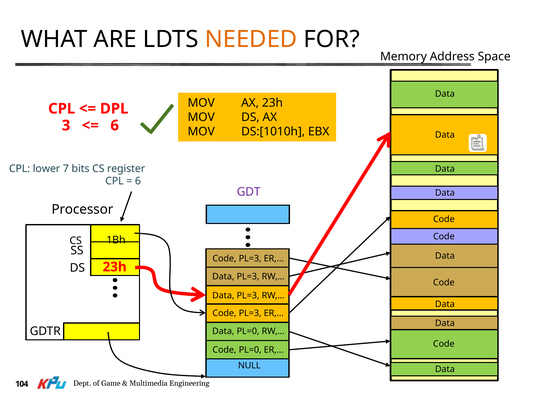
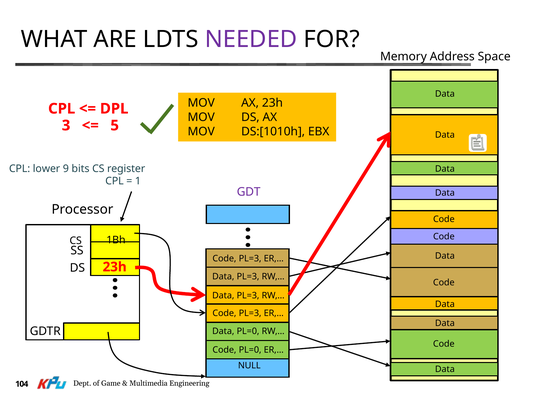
NEEDED colour: orange -> purple (251, 39)
6: 6 -> 5 (115, 125)
7: 7 -> 9 (66, 169)
6: 6 -> 1 (138, 181)
